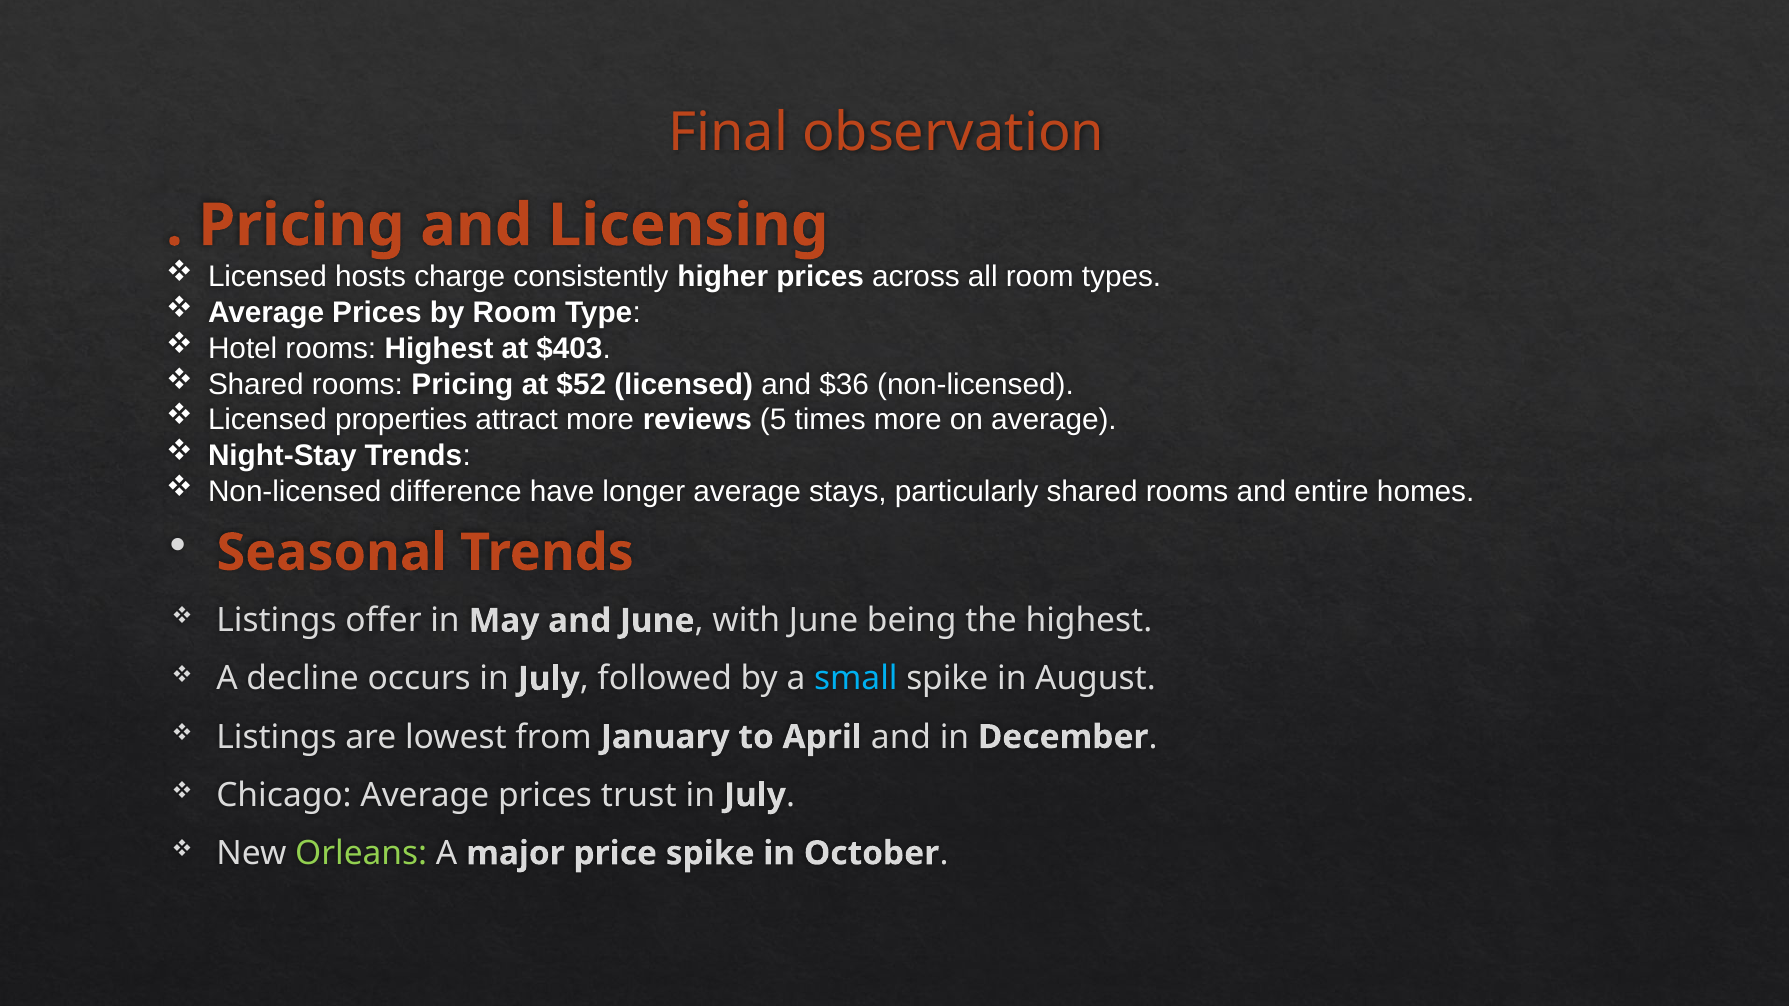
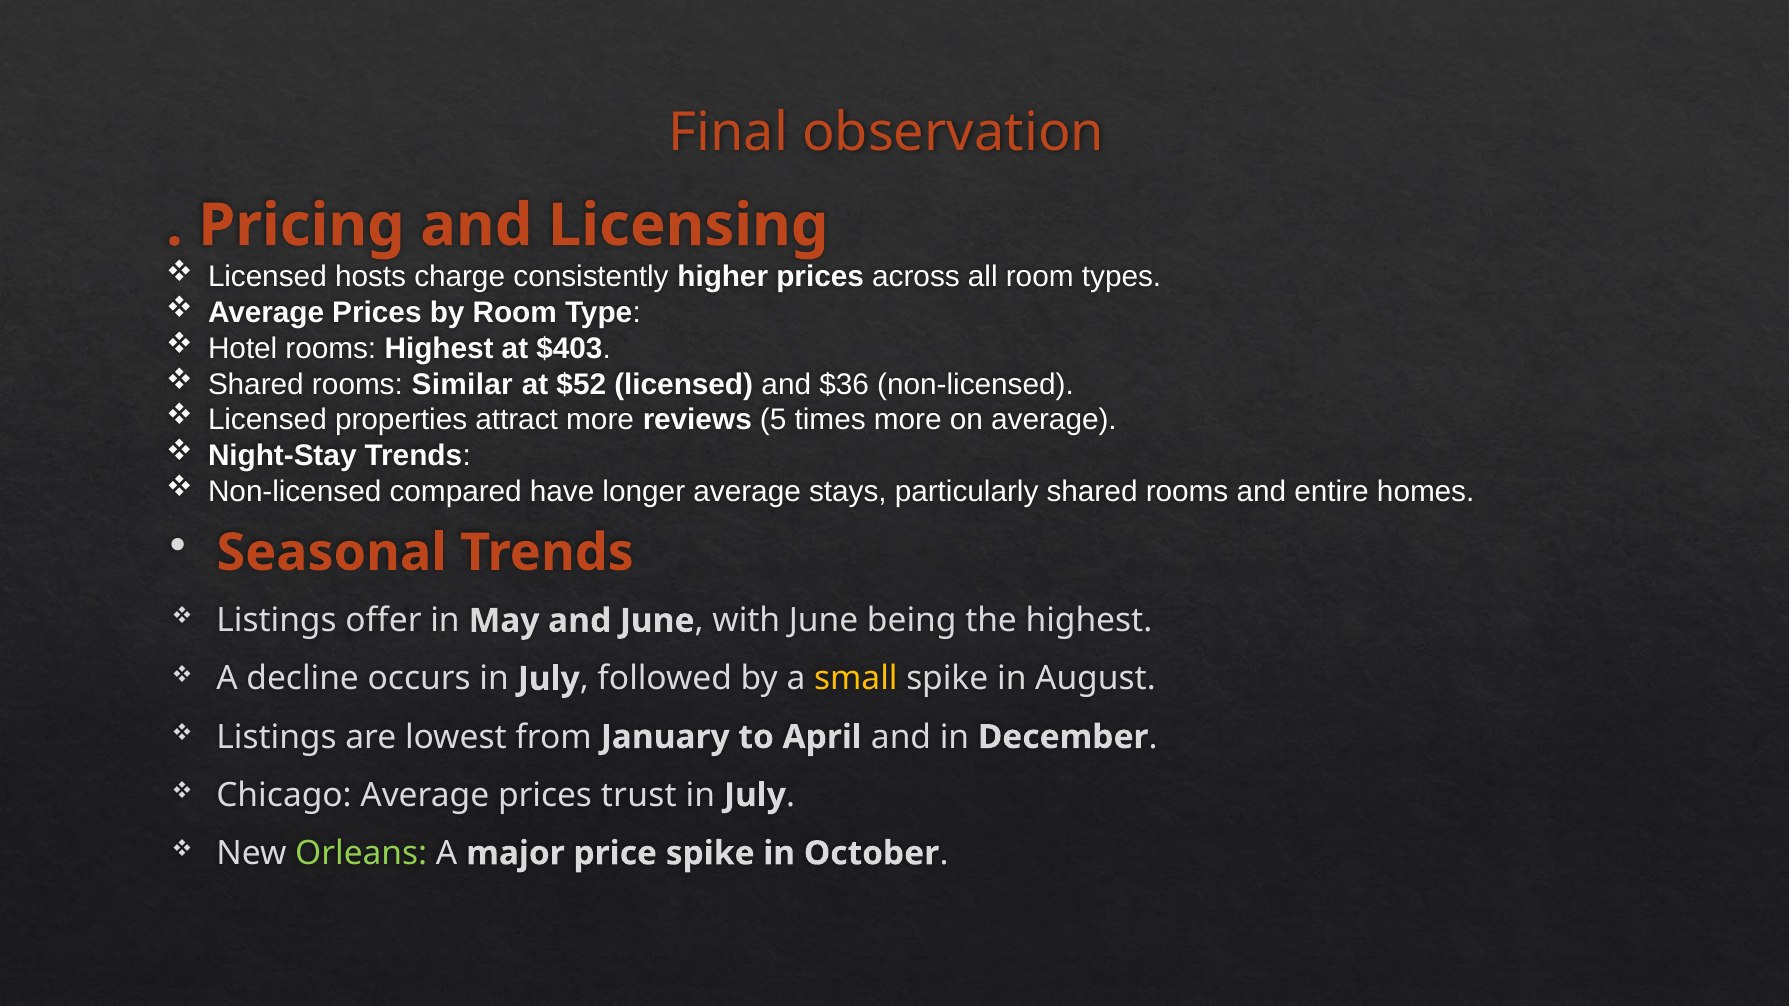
rooms Pricing: Pricing -> Similar (462, 384)
difference: difference -> compared (456, 492)
small colour: light blue -> yellow (856, 679)
